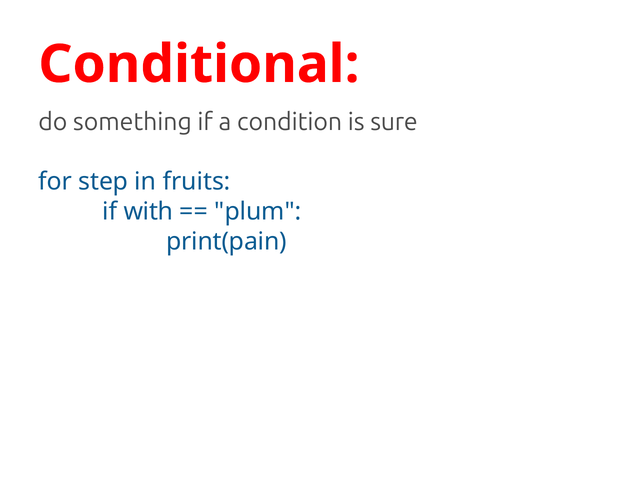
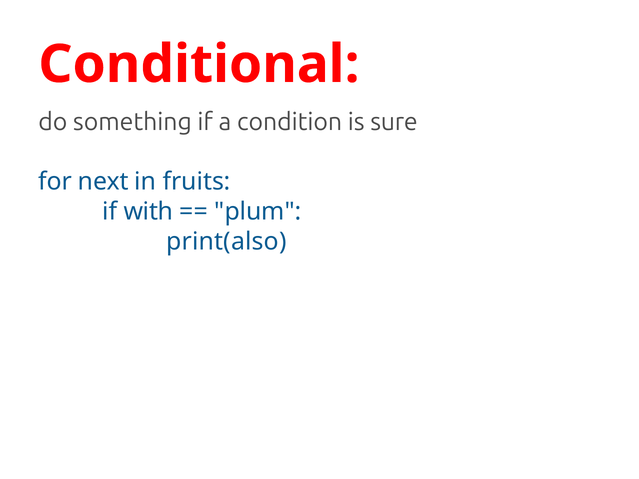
step: step -> next (103, 182)
print(pain: print(pain -> print(also (226, 241)
